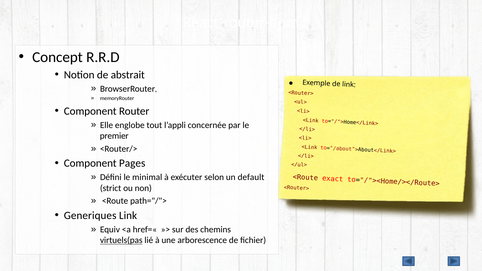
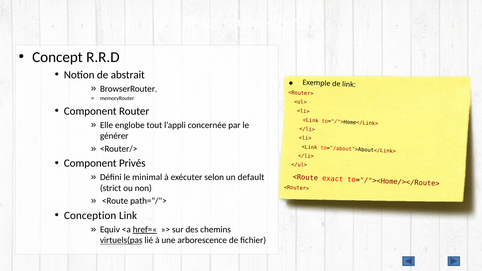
premier: premier -> générer (114, 136)
Pages: Pages -> Privés (132, 163)
Generiques: Generiques -> Conception (90, 216)
href=« underline: none -> present (145, 230)
